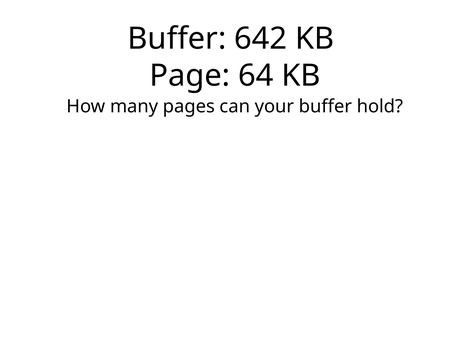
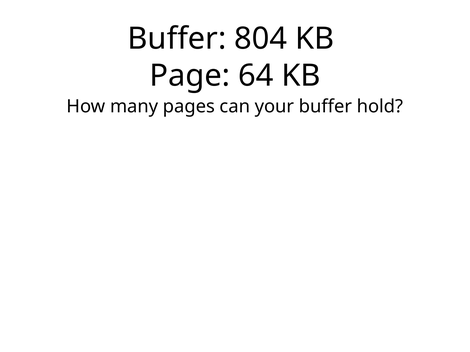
642: 642 -> 804 (261, 39)
